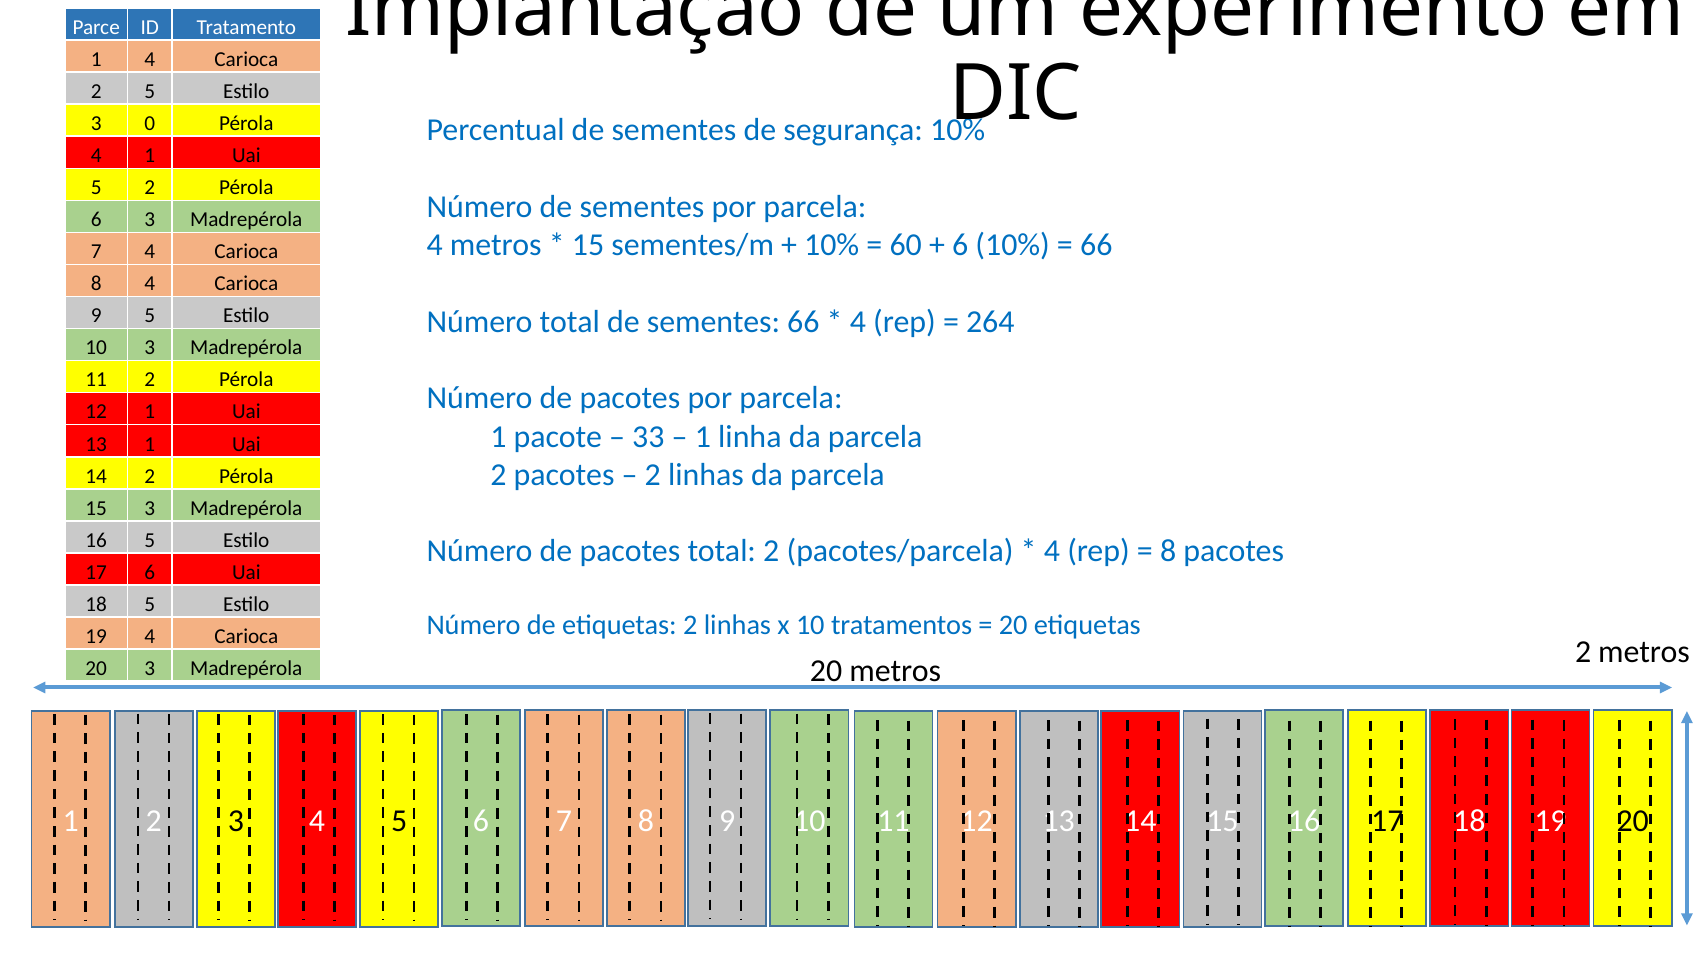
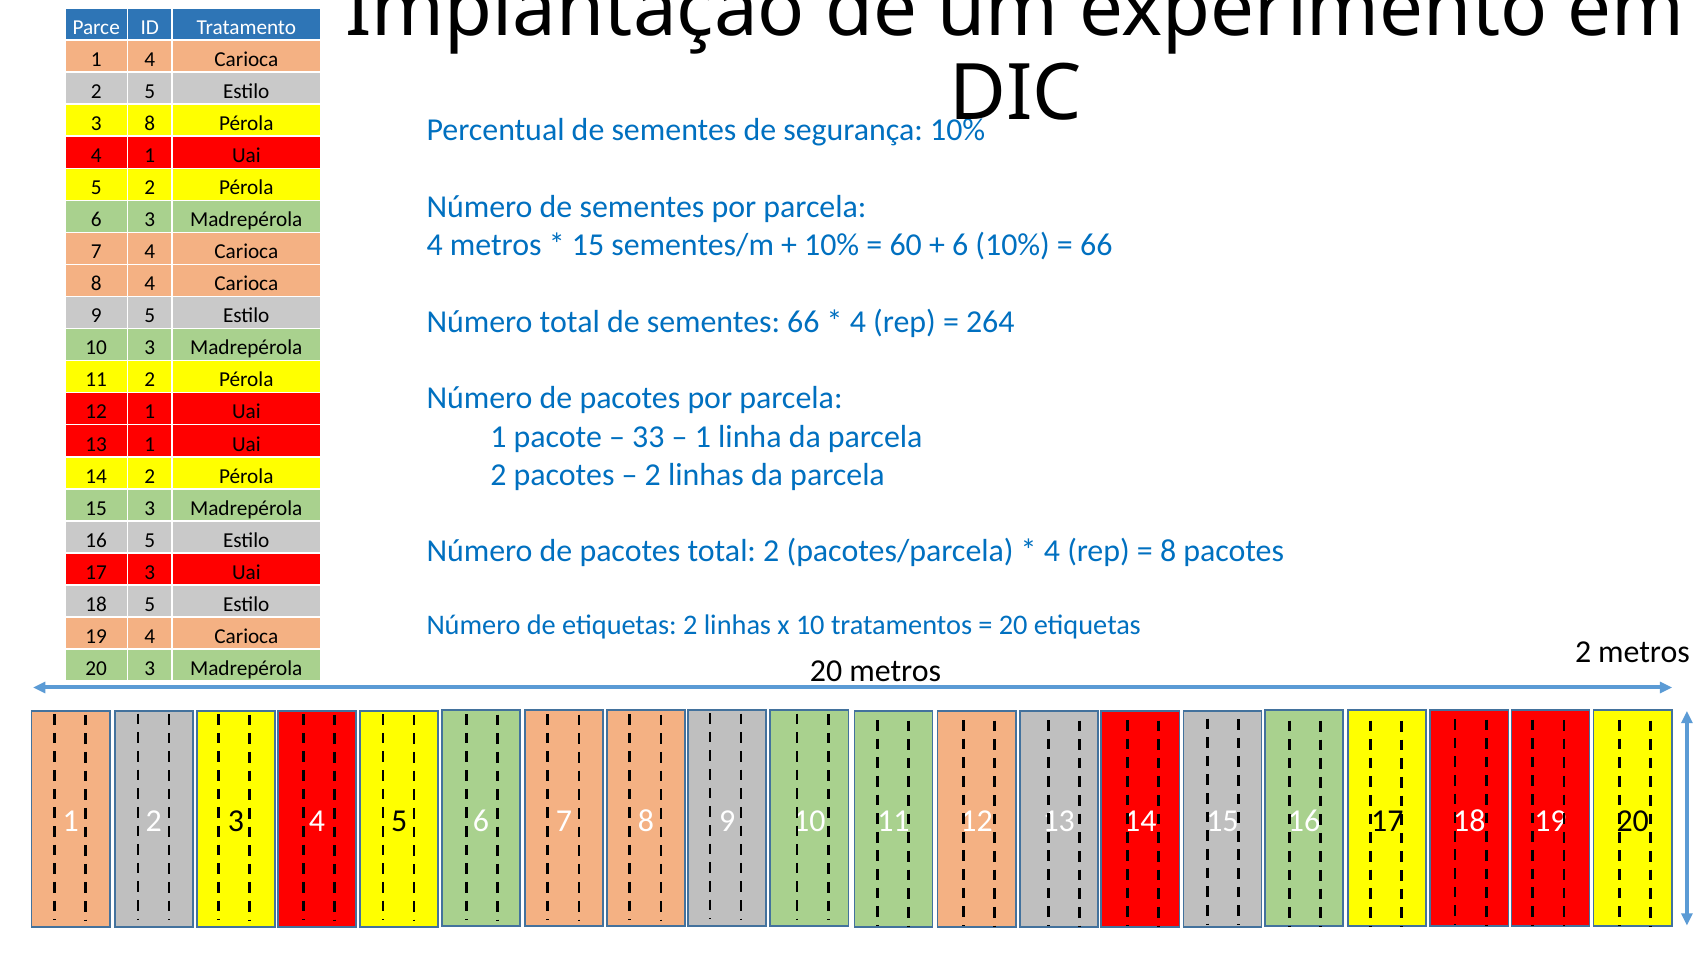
3 0: 0 -> 8 (150, 124)
17 6: 6 -> 3 (150, 572)
